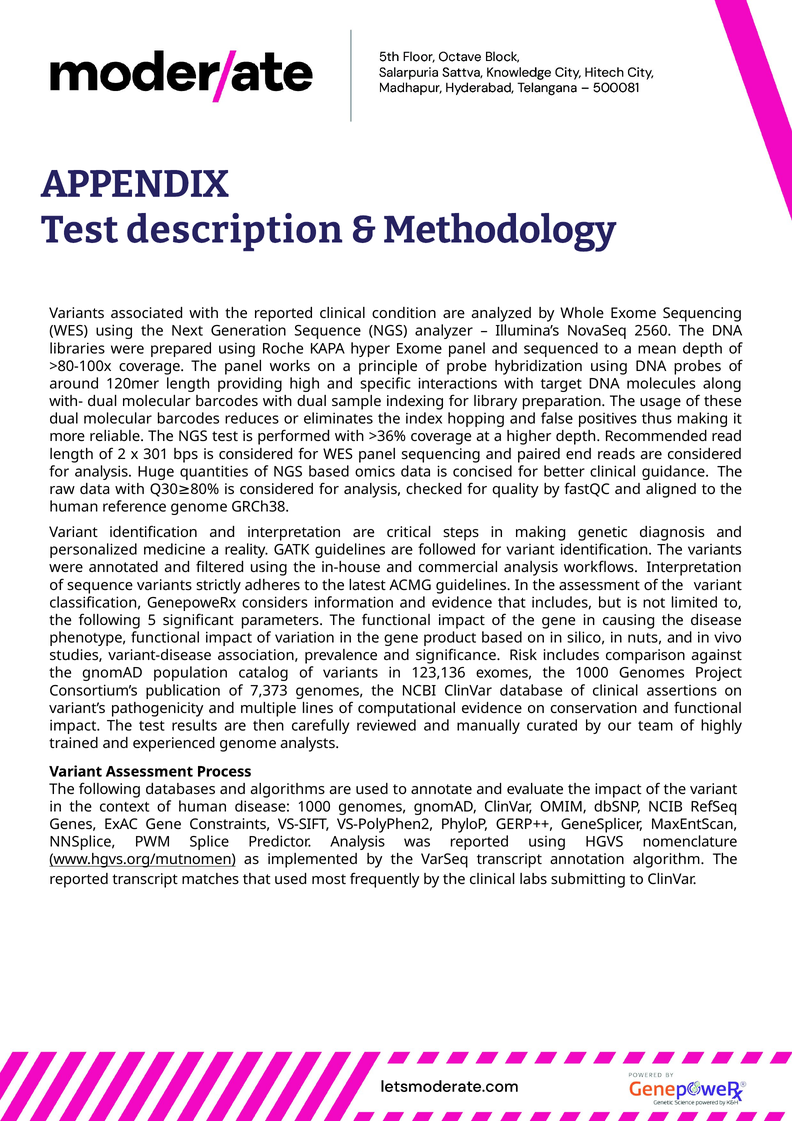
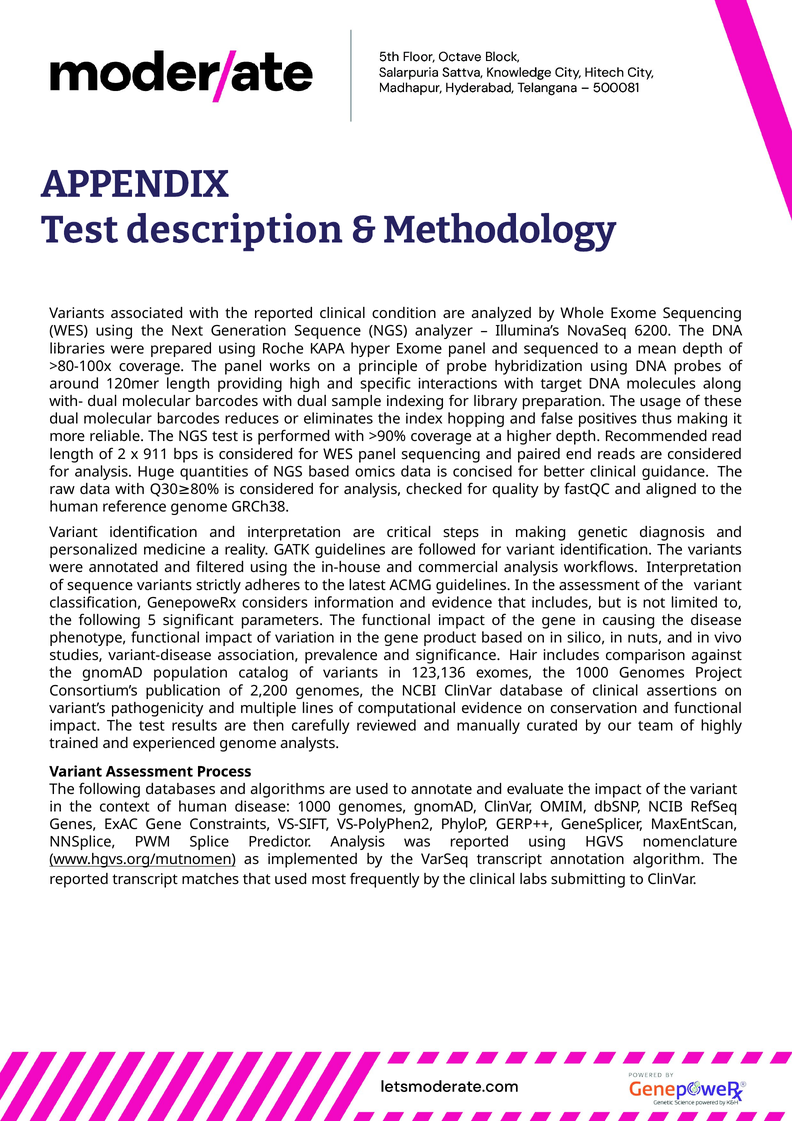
2560: 2560 -> 6200 (653, 331)
>36%: >36% -> >90% (387, 437)
301: 301 -> 911 (156, 454)
Risk: Risk -> Hair (523, 655)
7,373: 7,373 -> 2,200 (269, 691)
